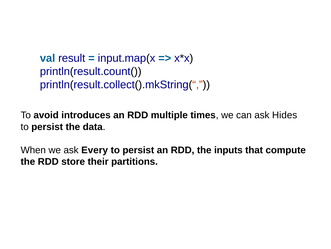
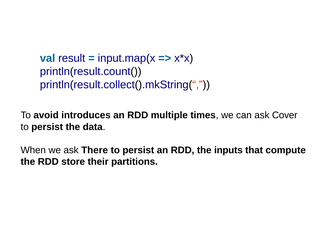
Hides: Hides -> Cover (285, 115)
Every: Every -> There (95, 150)
